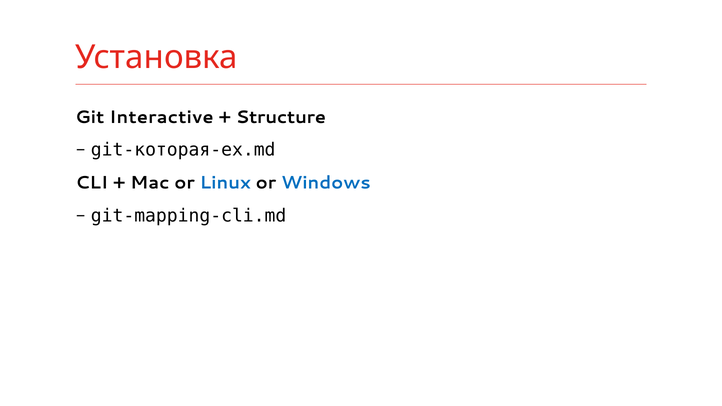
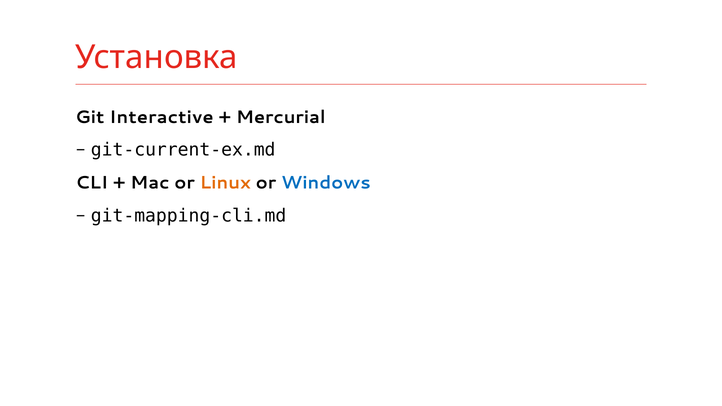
Structure: Structure -> Mercurial (281, 117)
git-которая-ex.md: git-которая-ex.md -> git-current-ex.md (183, 150)
Linux colour: blue -> orange (225, 183)
